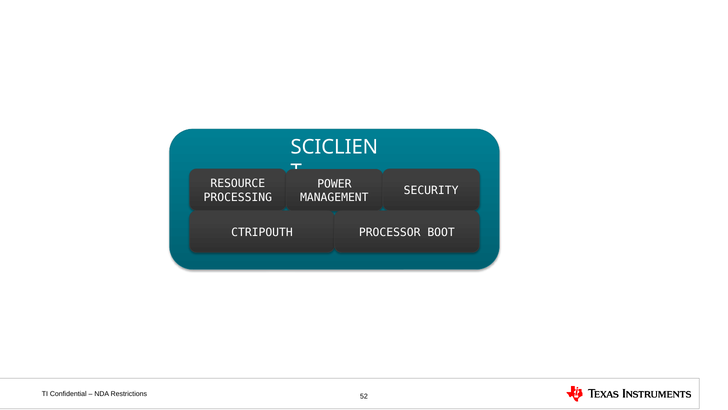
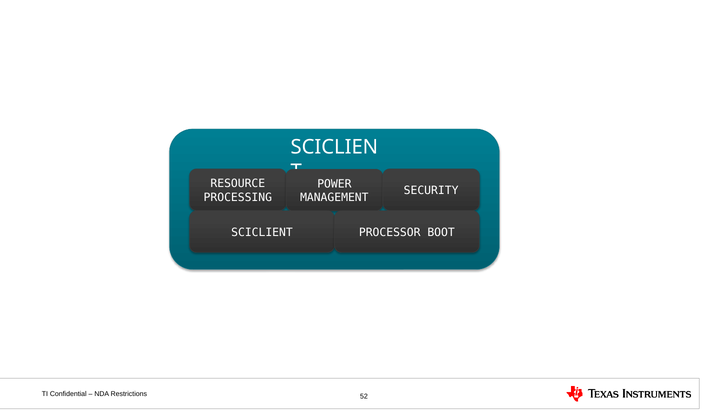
CTRIPOUTH: CTRIPOUTH -> SCICLIENT (262, 232)
